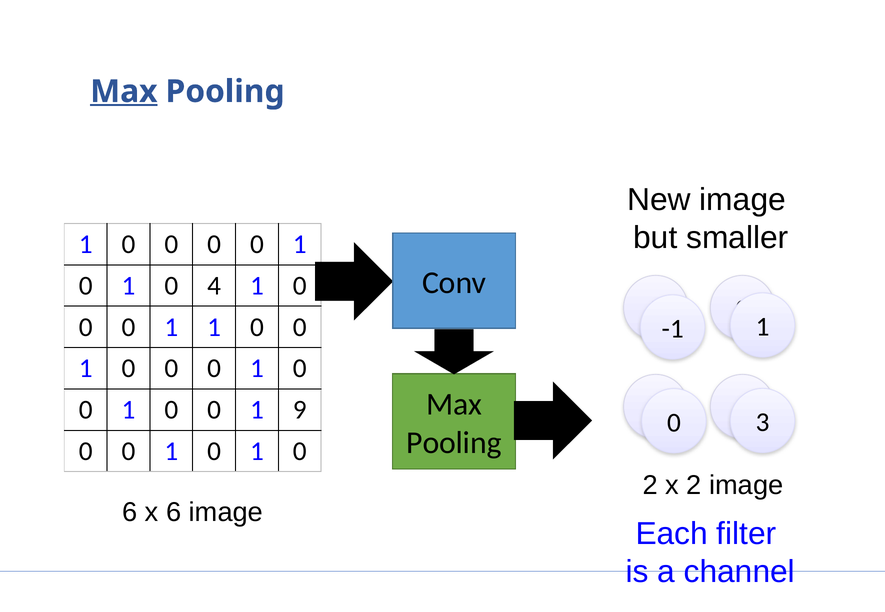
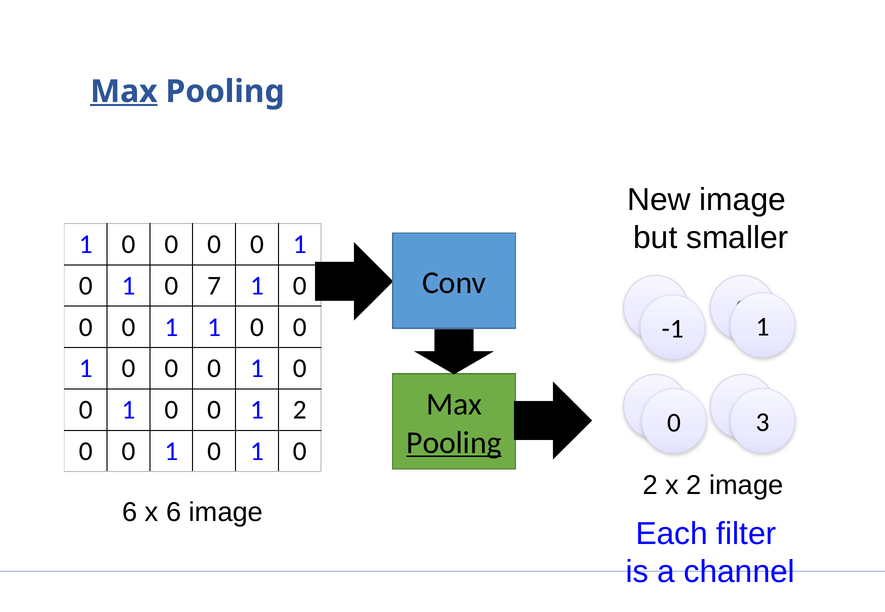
4: 4 -> 7 (214, 286)
1 9: 9 -> 2 (300, 410)
Pooling underline: none -> present (454, 443)
